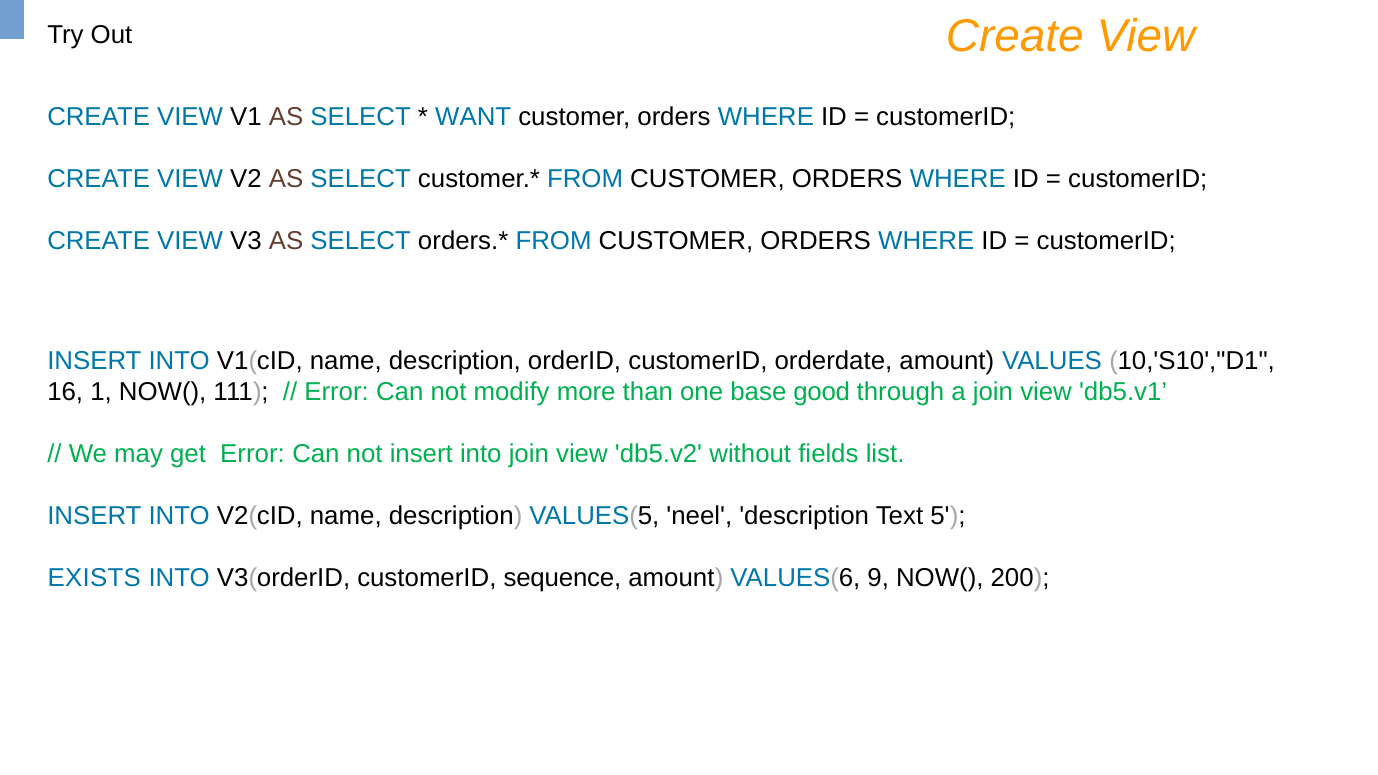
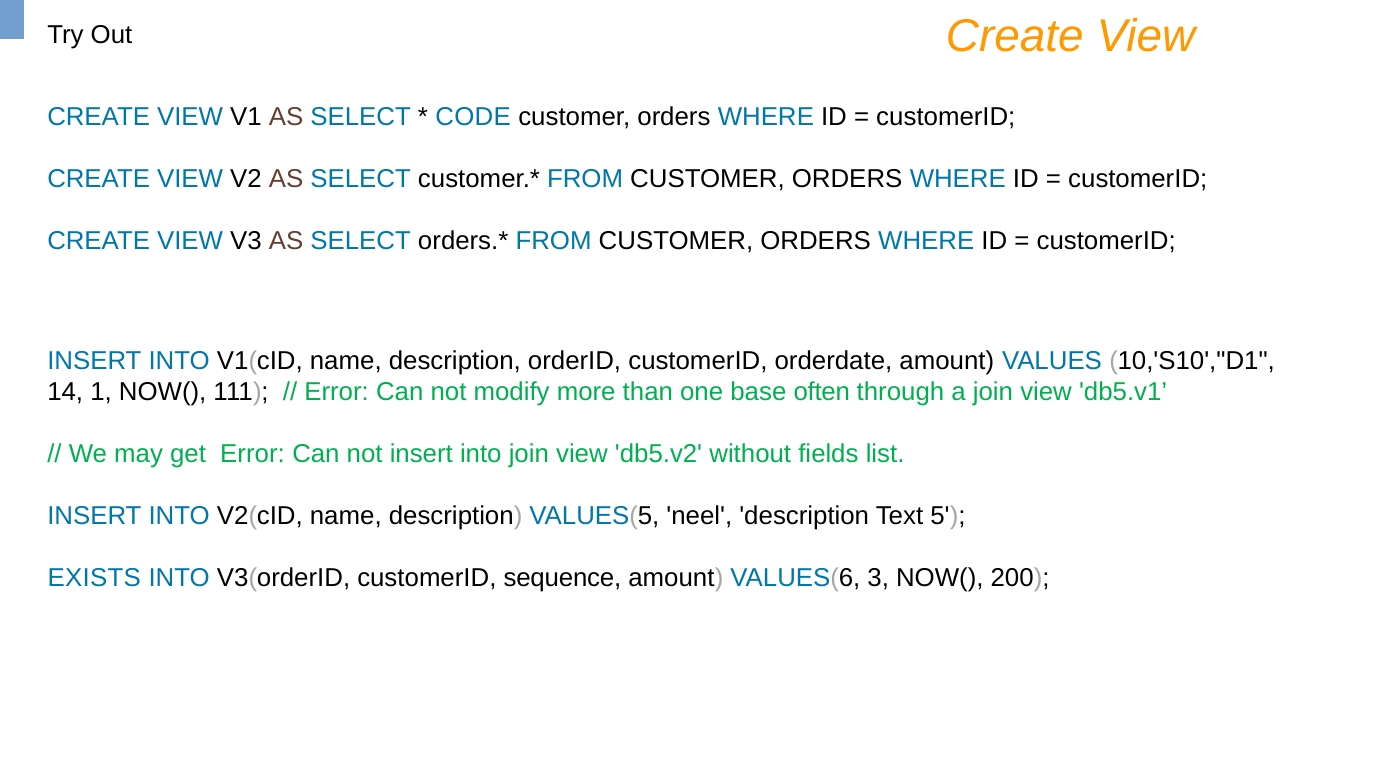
WANT: WANT -> CODE (473, 117)
16: 16 -> 14 (65, 392)
good: good -> often (822, 392)
9: 9 -> 3 (878, 578)
